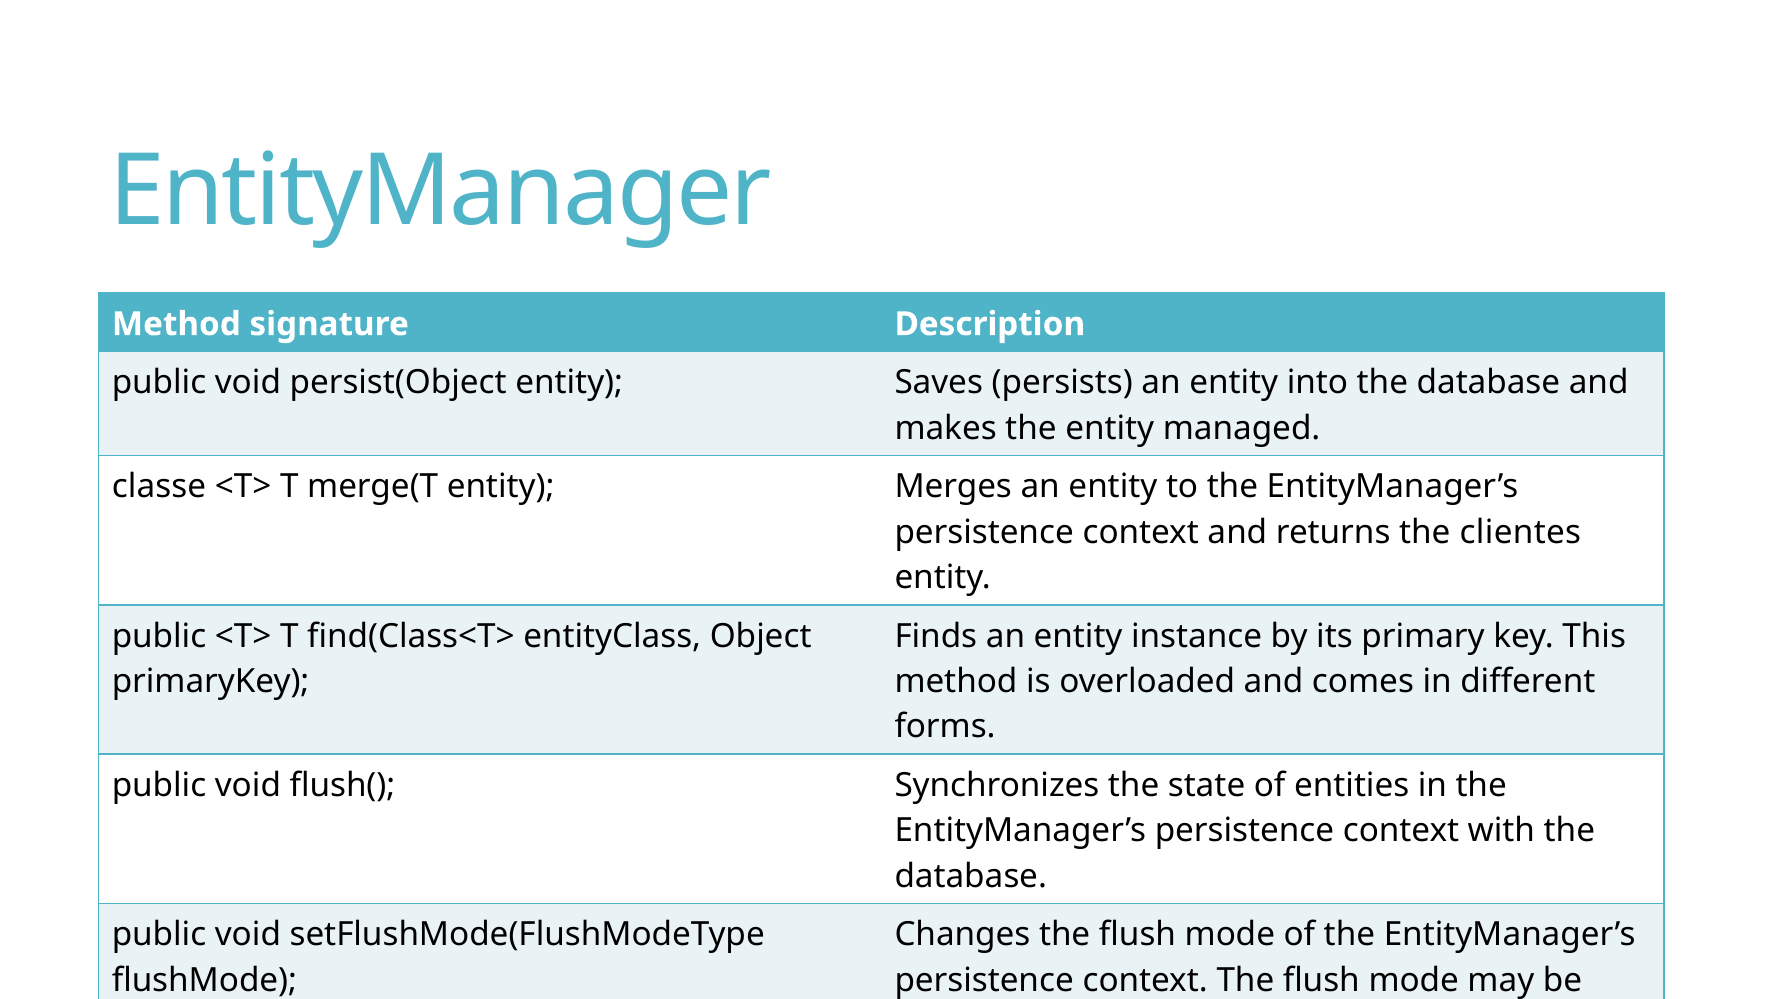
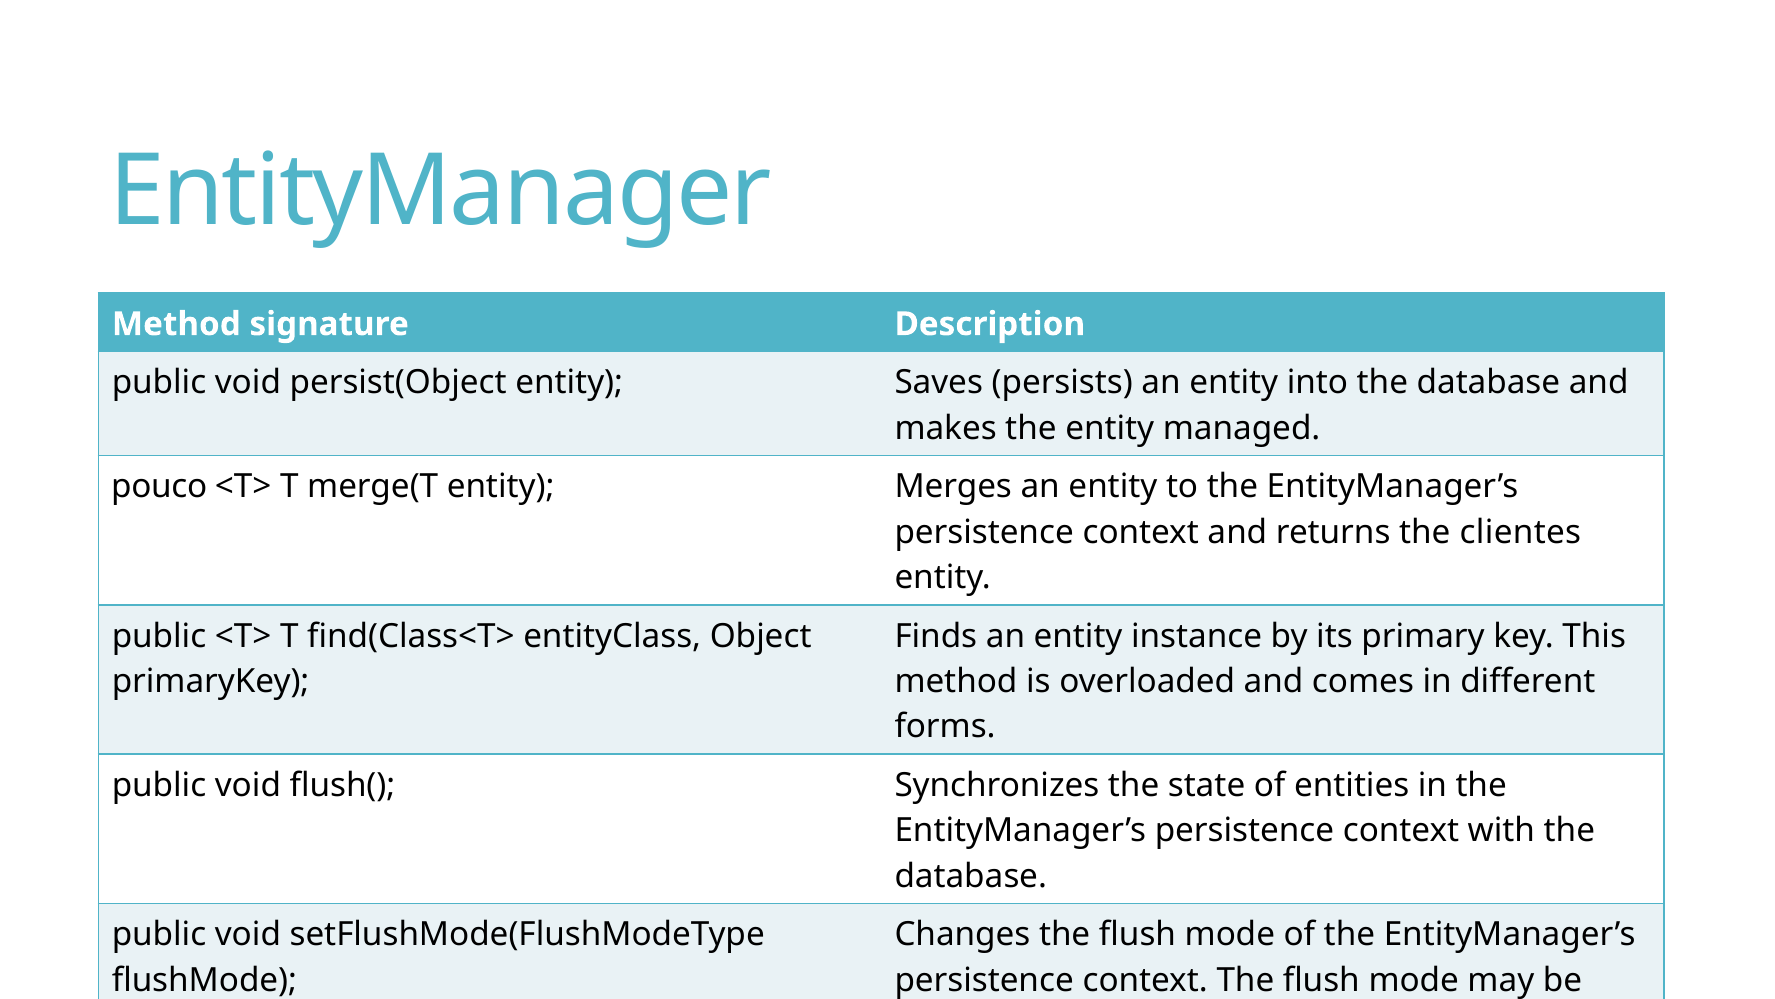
classe: classe -> pouco (159, 487)
